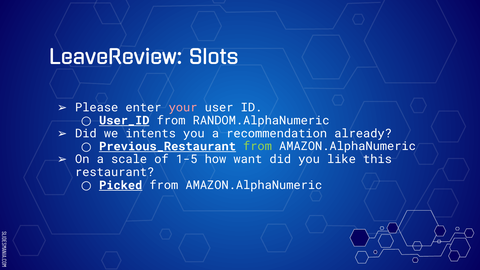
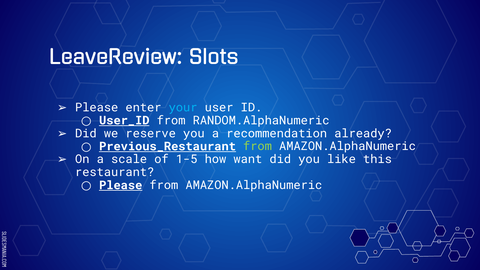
your colour: pink -> light blue (183, 107)
intents: intents -> reserve (151, 133)
Picked: Picked -> Please (121, 185)
